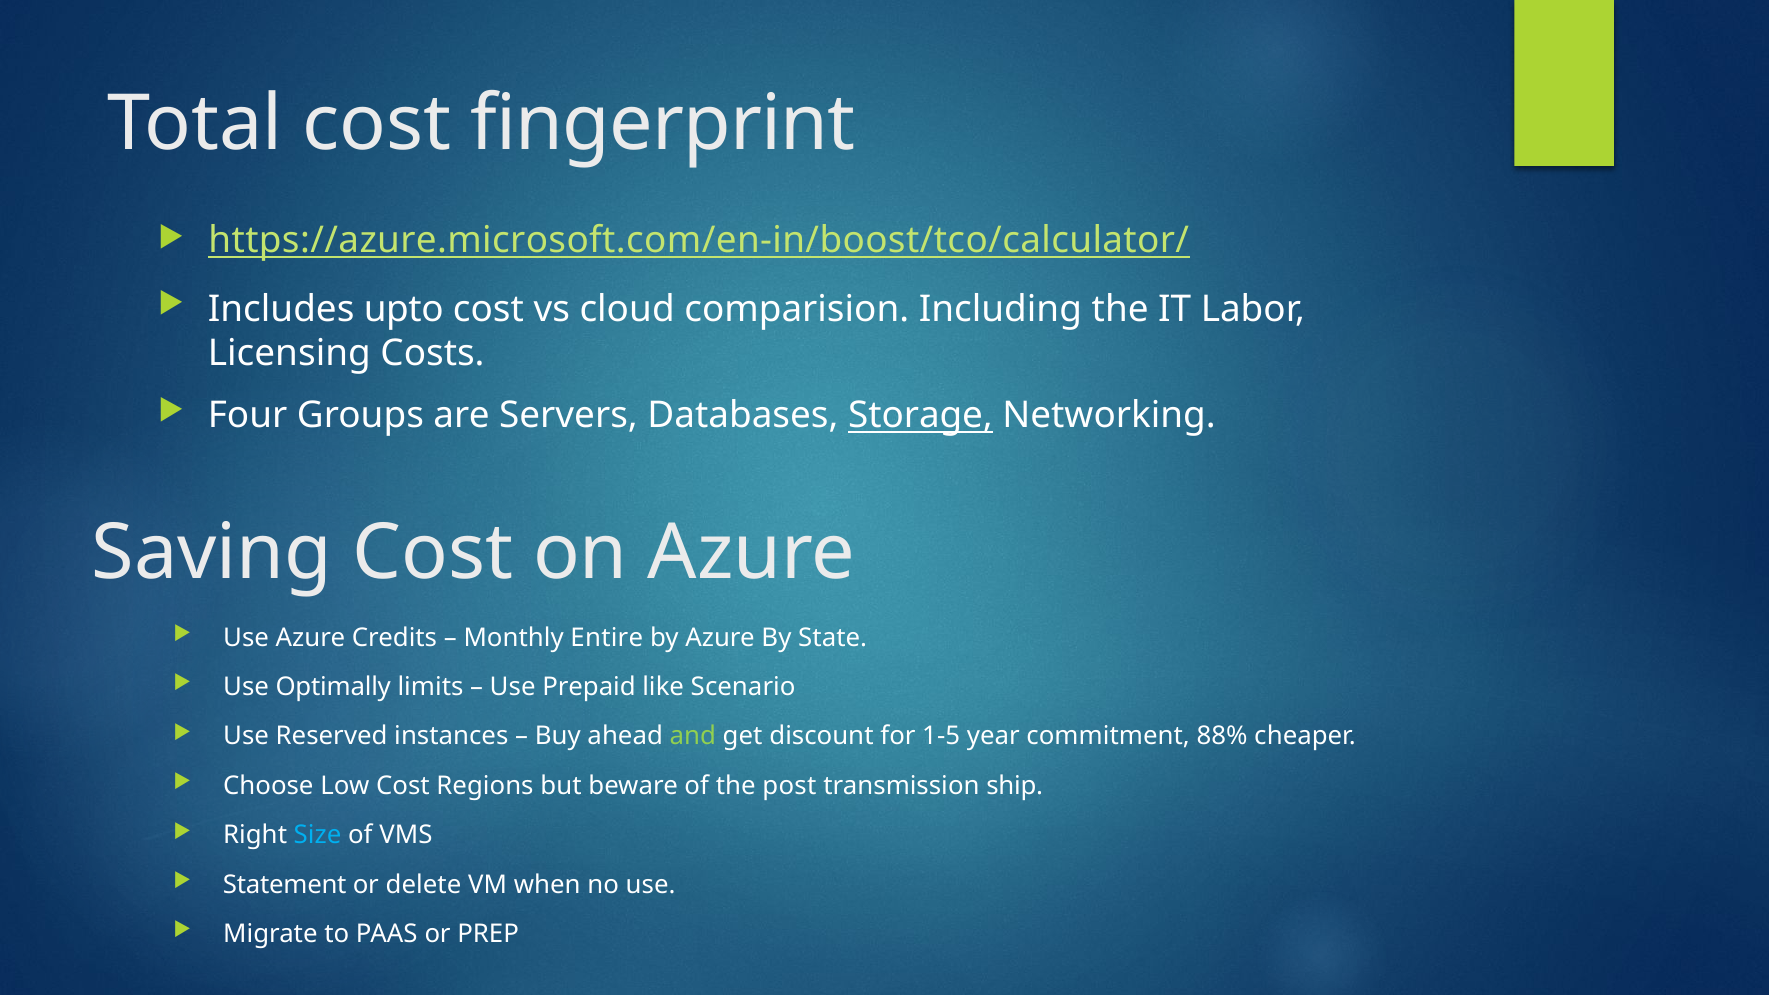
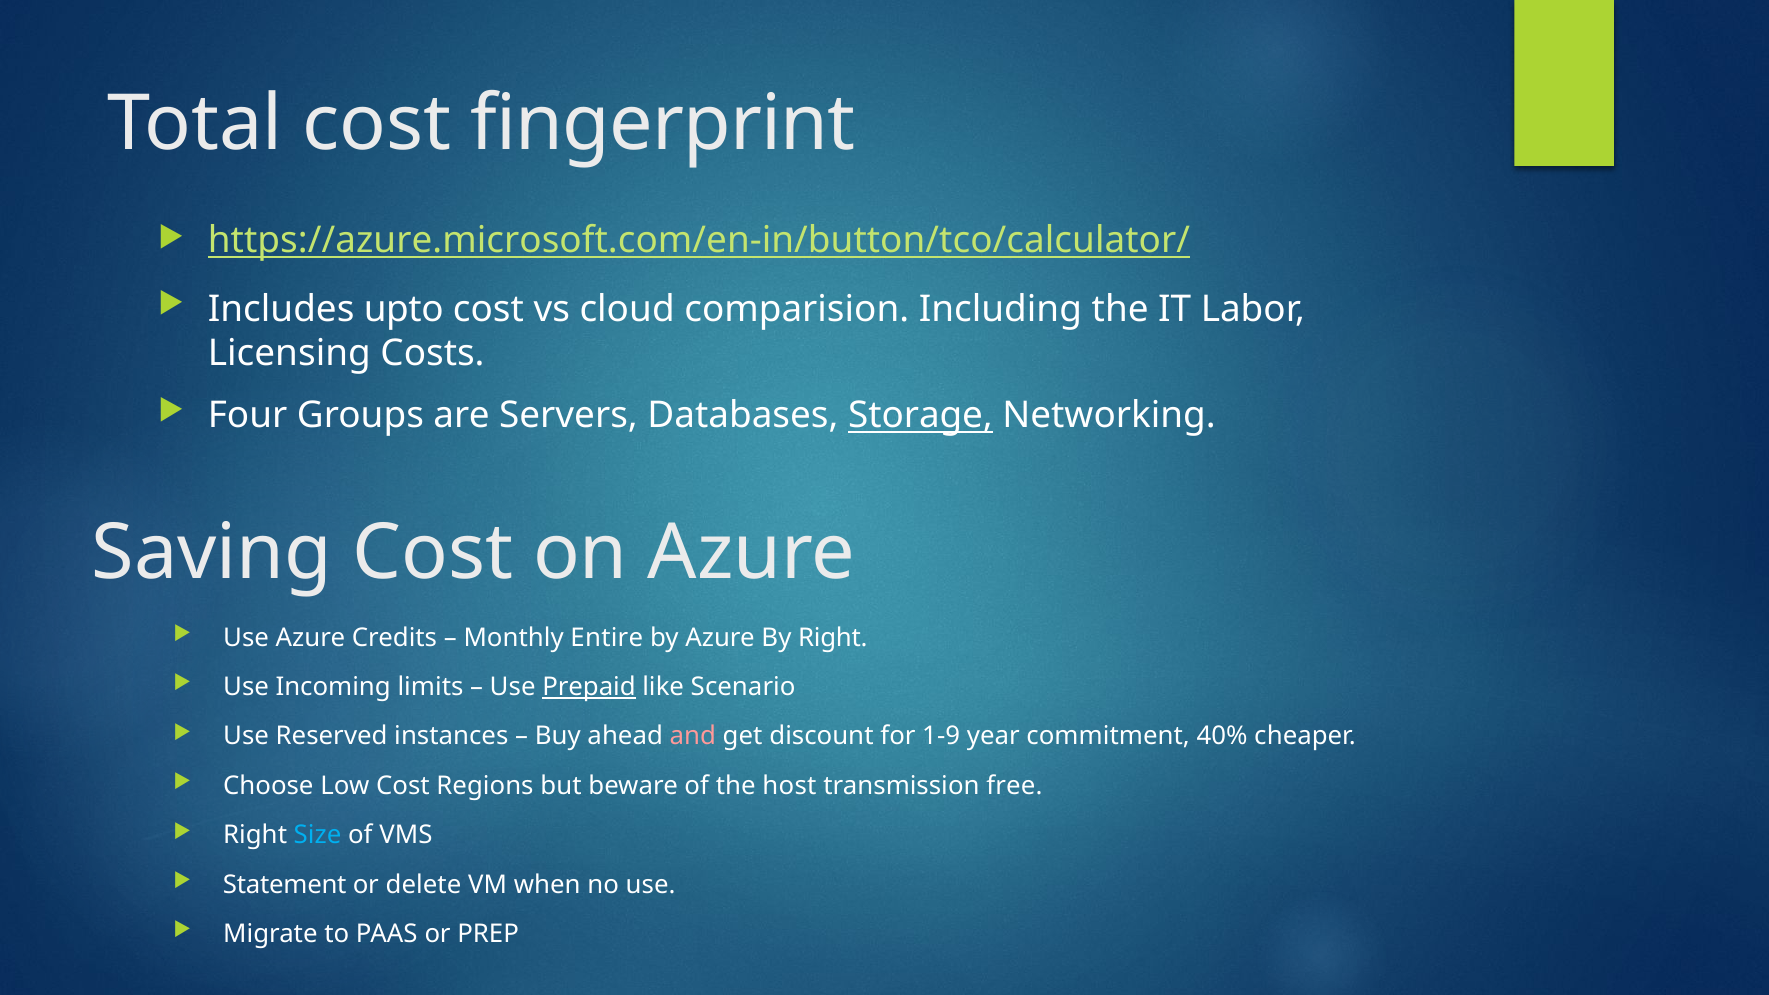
https://azure.microsoft.com/en-in/boost/tco/calculator/: https://azure.microsoft.com/en-in/boost/tco/calculator/ -> https://azure.microsoft.com/en-in/button/tco/calculator/ (699, 240)
By State: State -> Right (833, 638)
Optimally: Optimally -> Incoming (333, 687)
Prepaid underline: none -> present (589, 687)
and colour: light green -> pink (693, 736)
1-5: 1-5 -> 1-9 (941, 736)
88%: 88% -> 40% (1222, 736)
post: post -> host (789, 786)
ship: ship -> free (1014, 786)
